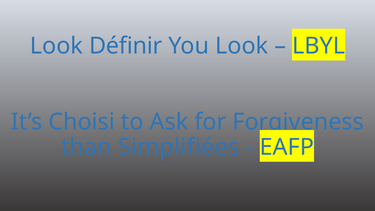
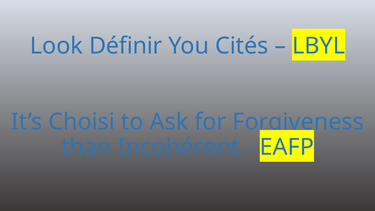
You Look: Look -> Cités (242, 46)
Simplifiées: Simplifiées -> Incohérent (179, 147)
